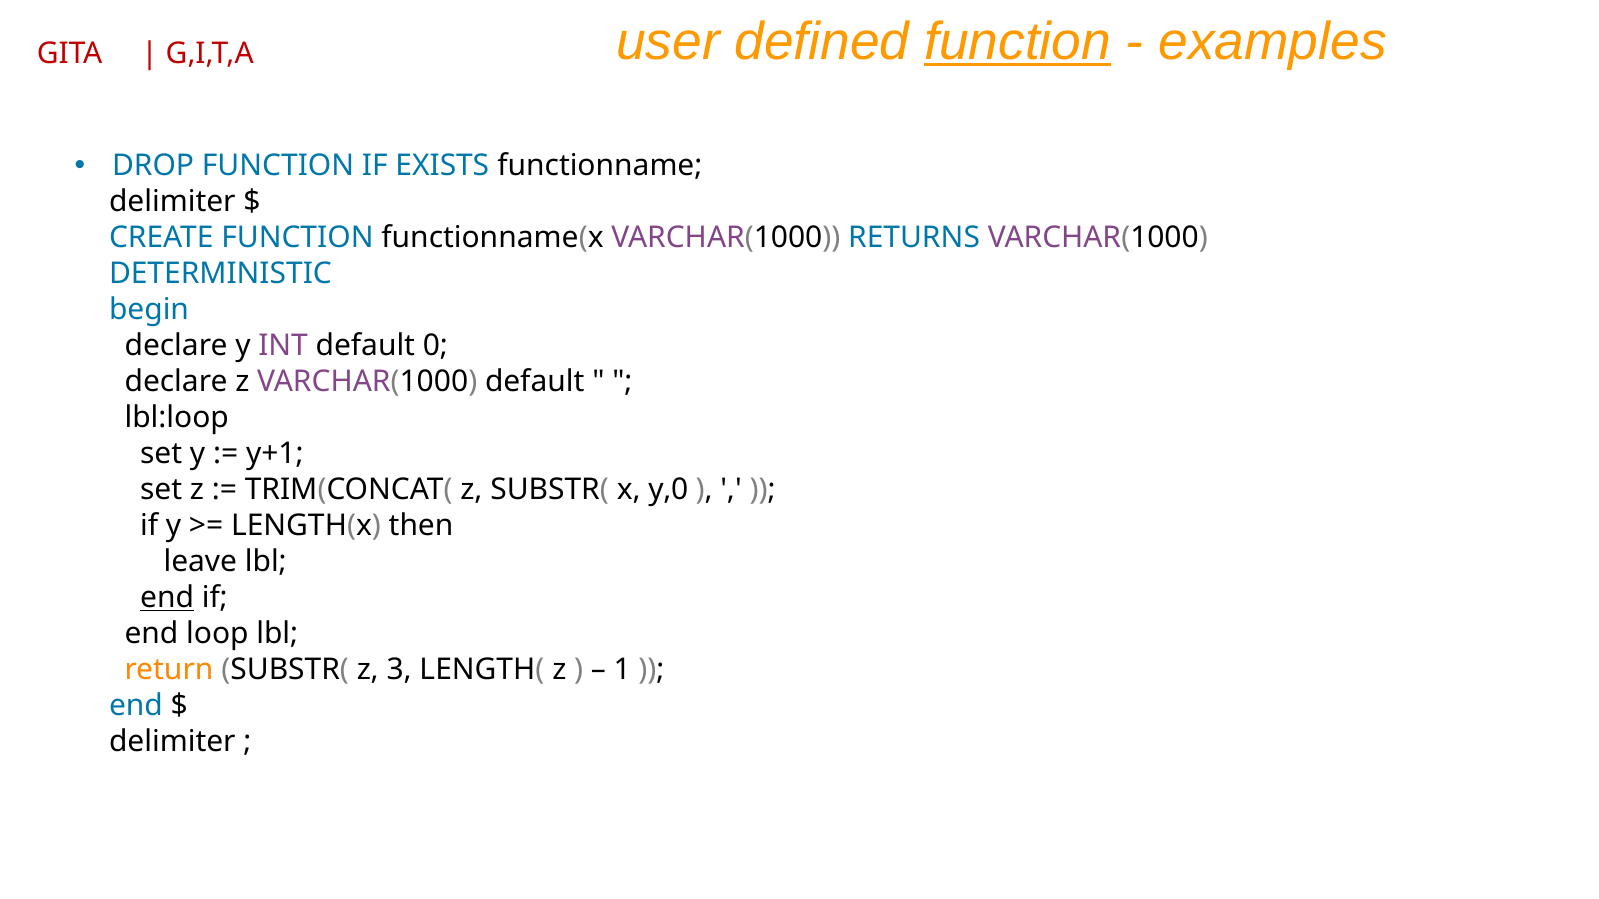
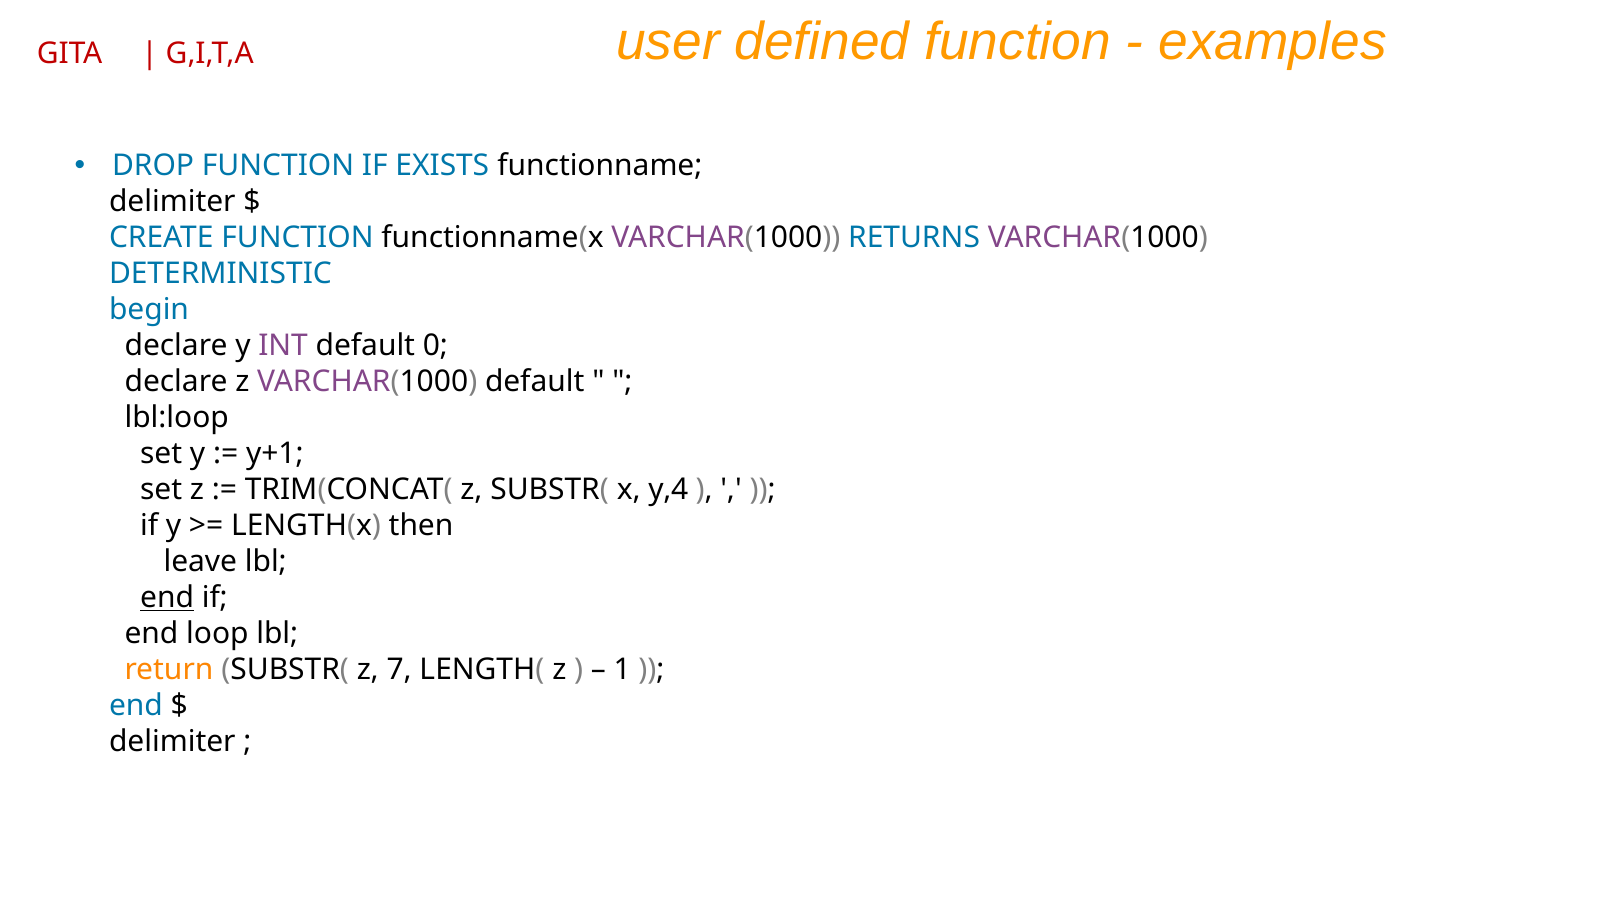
function underline: present -> none (1018, 42)
y,0: y,0 -> y,4 (668, 490)
3: 3 -> 7 (399, 670)
